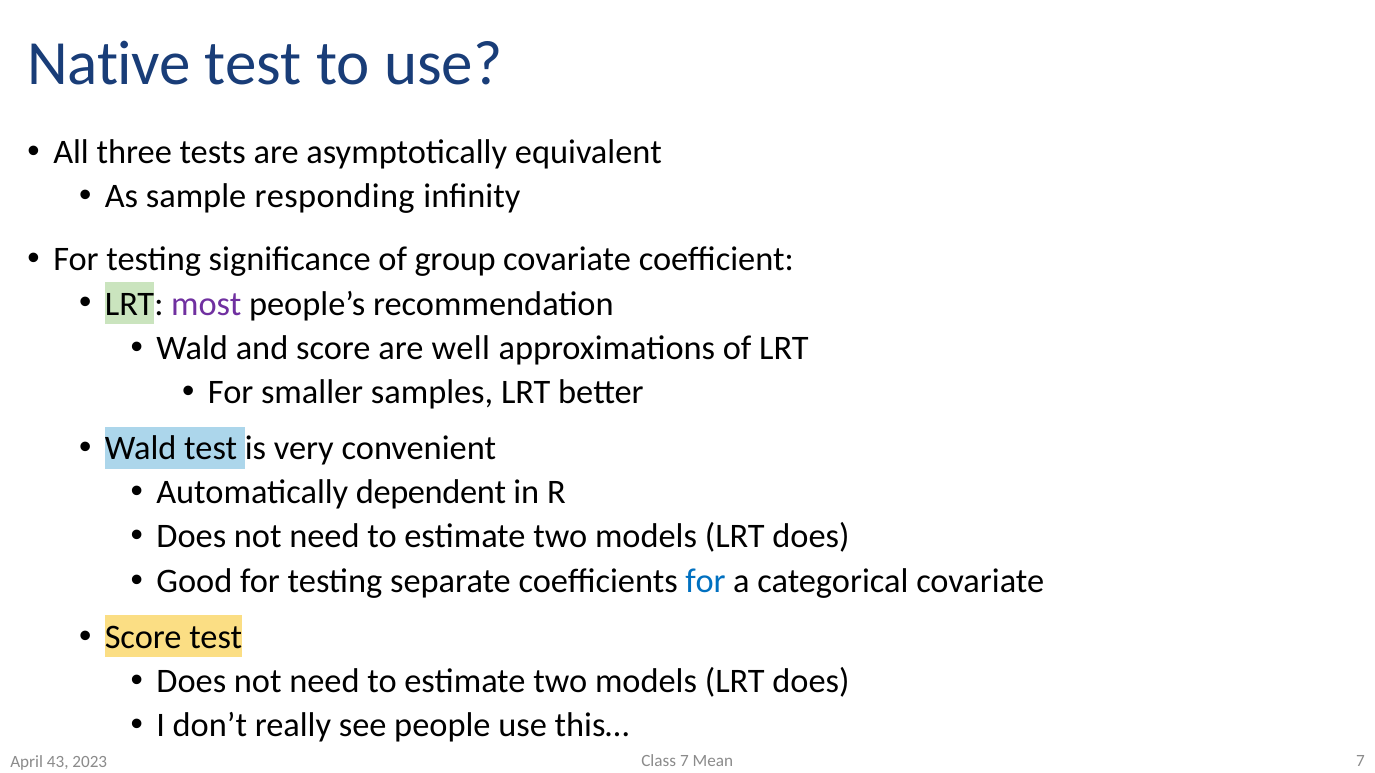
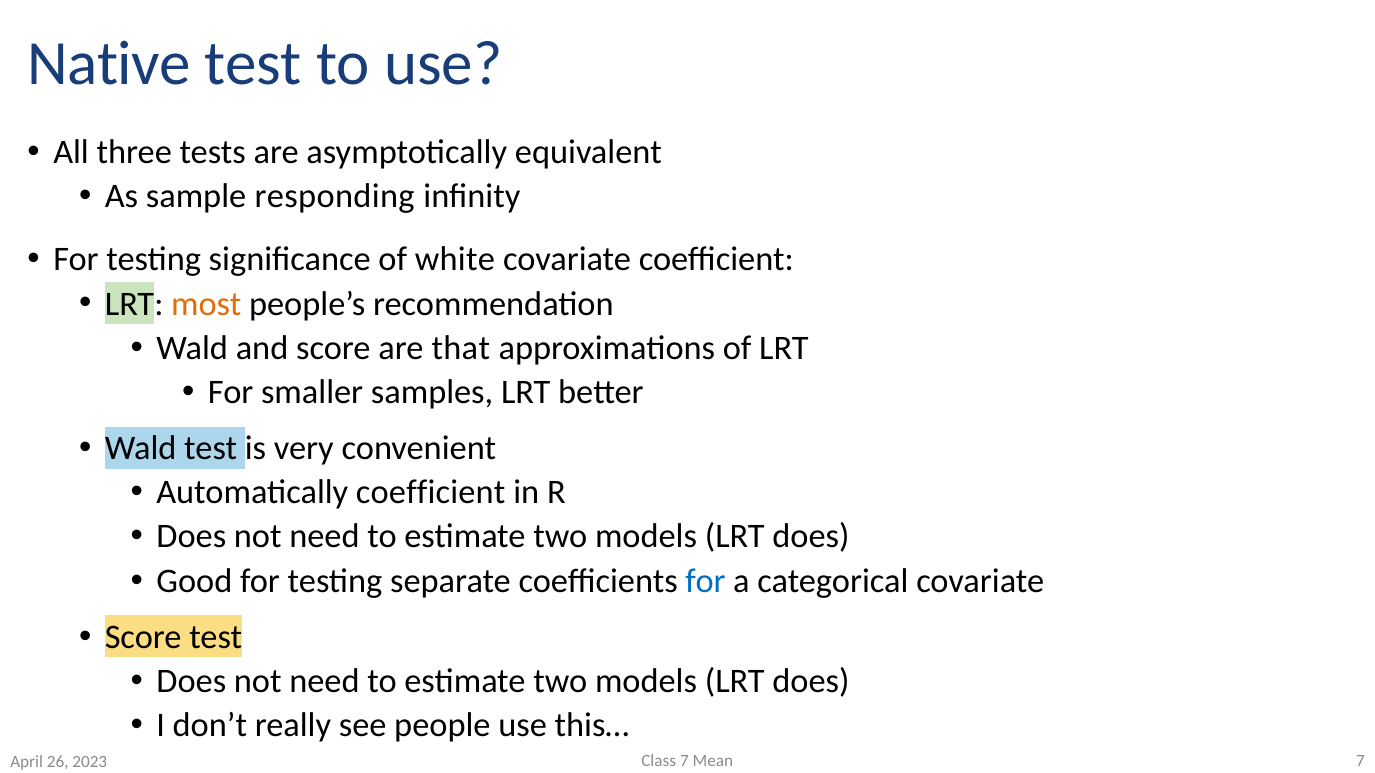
group: group -> white (455, 260)
most colour: purple -> orange (206, 304)
well: well -> that (461, 348)
Automatically dependent: dependent -> coefficient (431, 493)
43: 43 -> 26 (58, 763)
